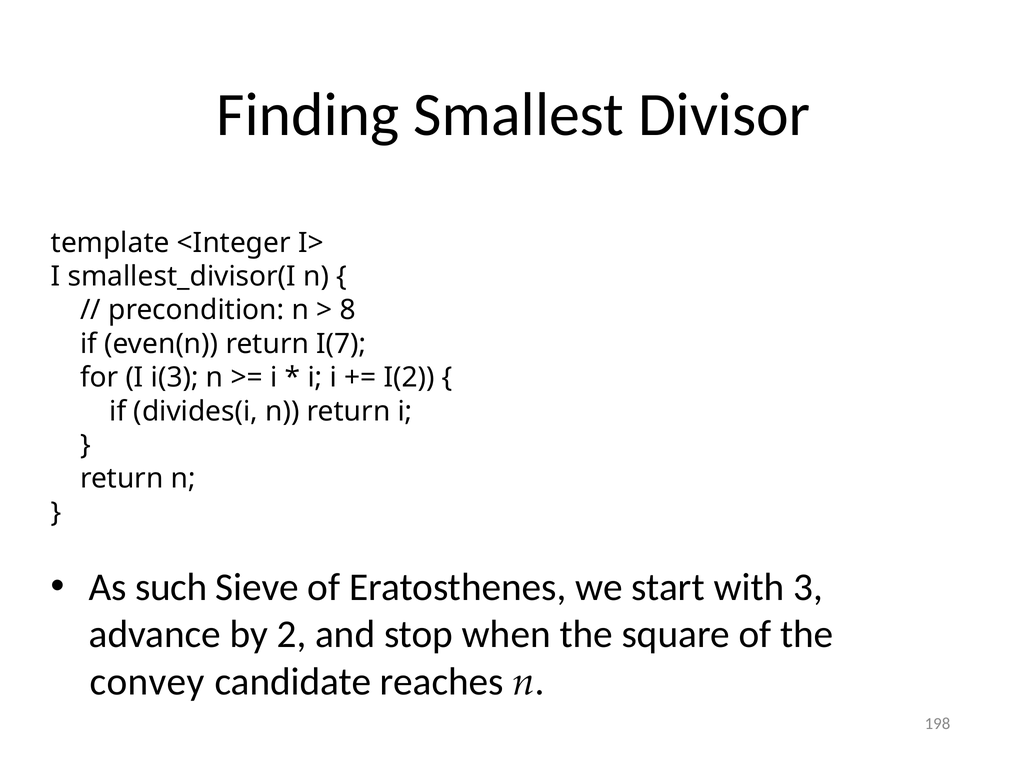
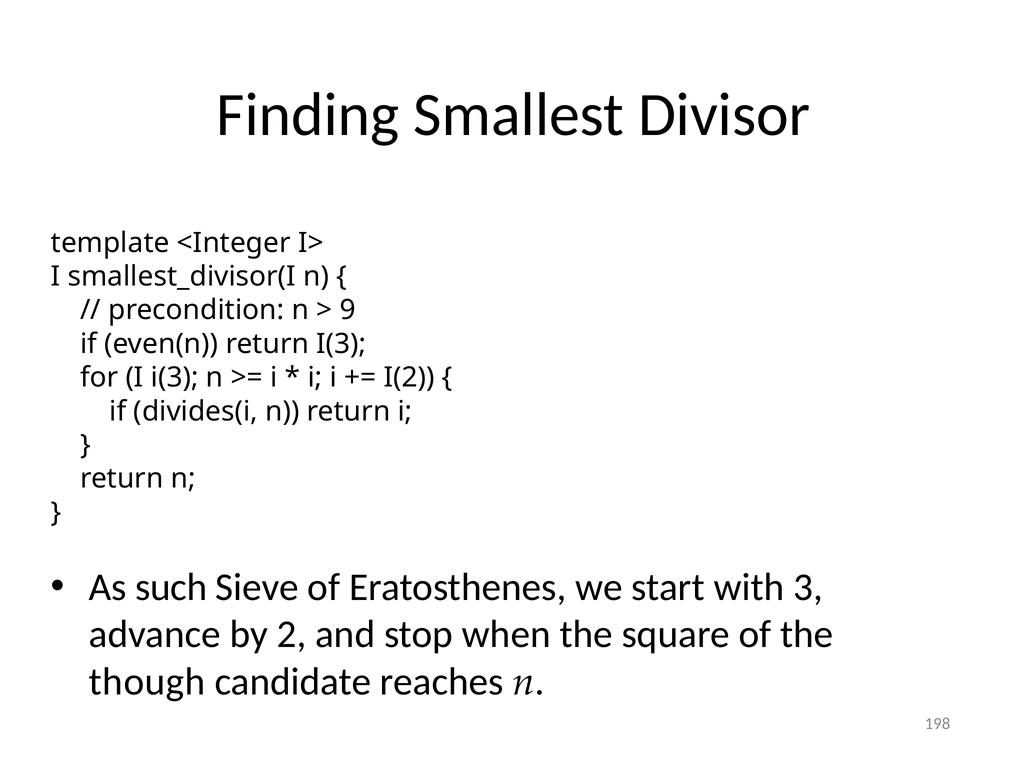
8: 8 -> 9 (348, 310)
return I(7: I(7 -> I(3 (341, 344)
convey: convey -> though (147, 682)
